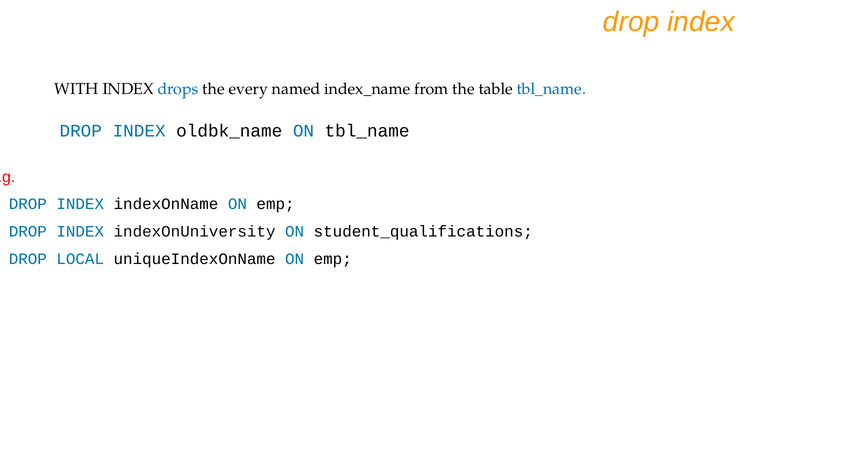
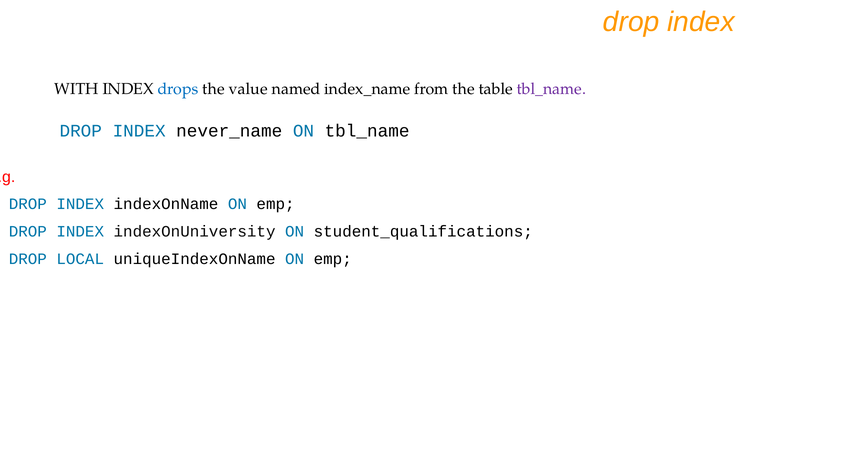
every: every -> value (248, 89)
tbl_name colour: blue -> purple (551, 89)
oldbk_name: oldbk_name -> never_name (229, 131)
